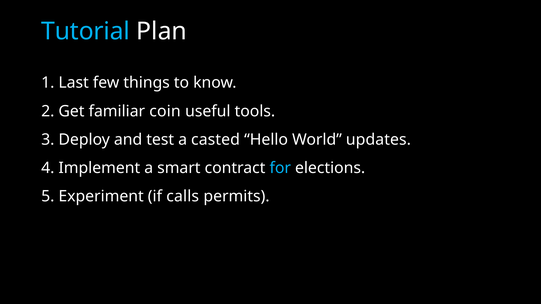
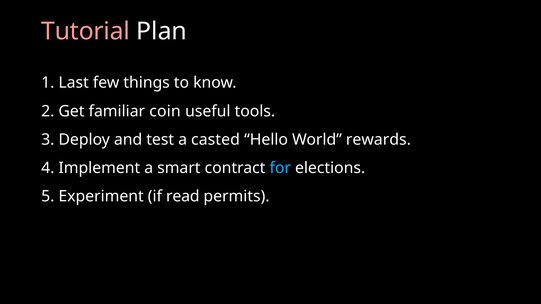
Tutorial colour: light blue -> pink (86, 31)
updates: updates -> rewards (378, 140)
calls: calls -> read (183, 197)
